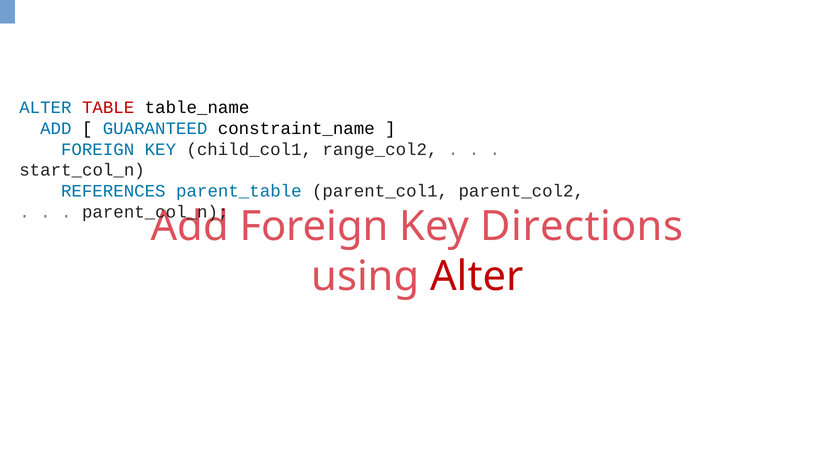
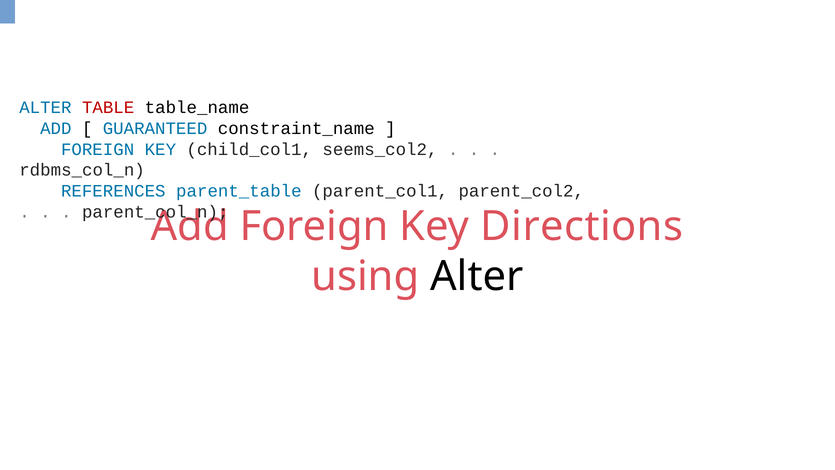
range_col2: range_col2 -> seems_col2 (380, 149)
start_col_n: start_col_n -> rdbms_col_n (82, 170)
Alter colour: red -> black (477, 277)
